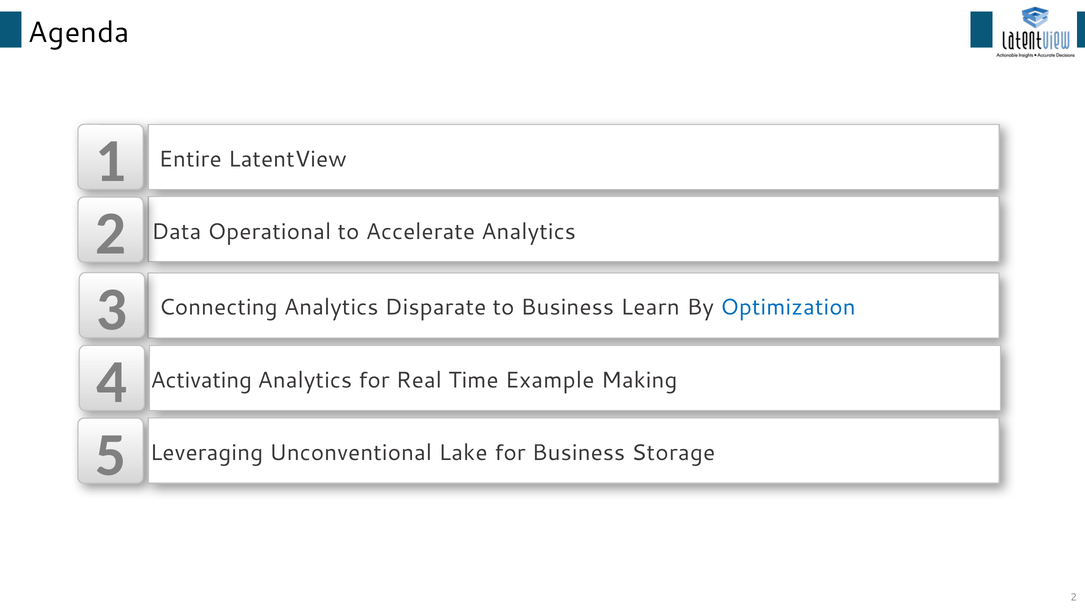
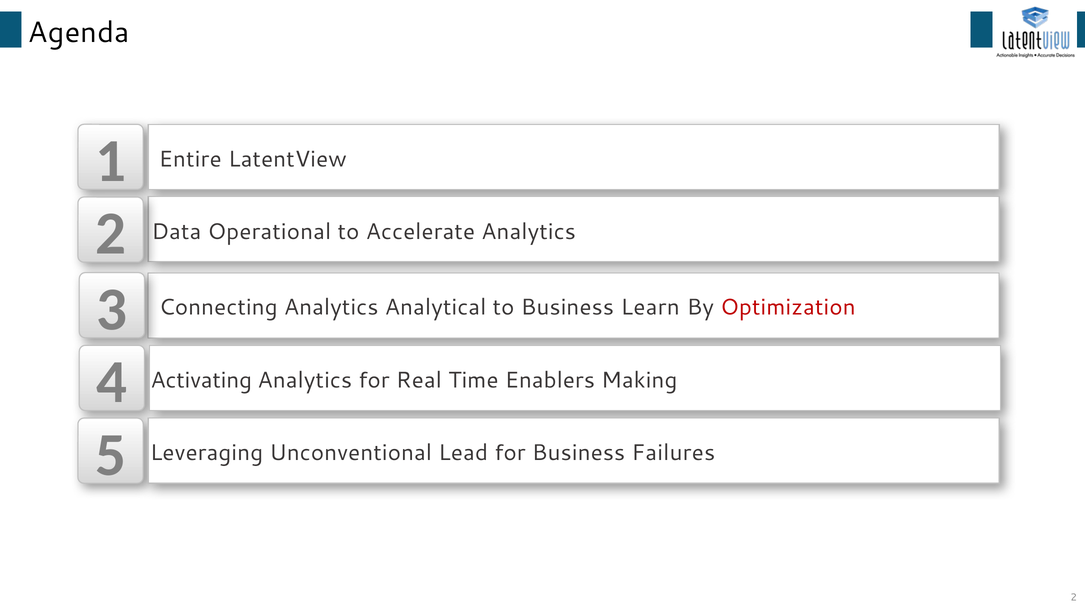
Disparate: Disparate -> Analytical (436, 307)
Optimization colour: blue -> red (788, 307)
Example: Example -> Enablers (550, 380)
Lake: Lake -> Lead (463, 453)
Storage: Storage -> Failures (673, 453)
